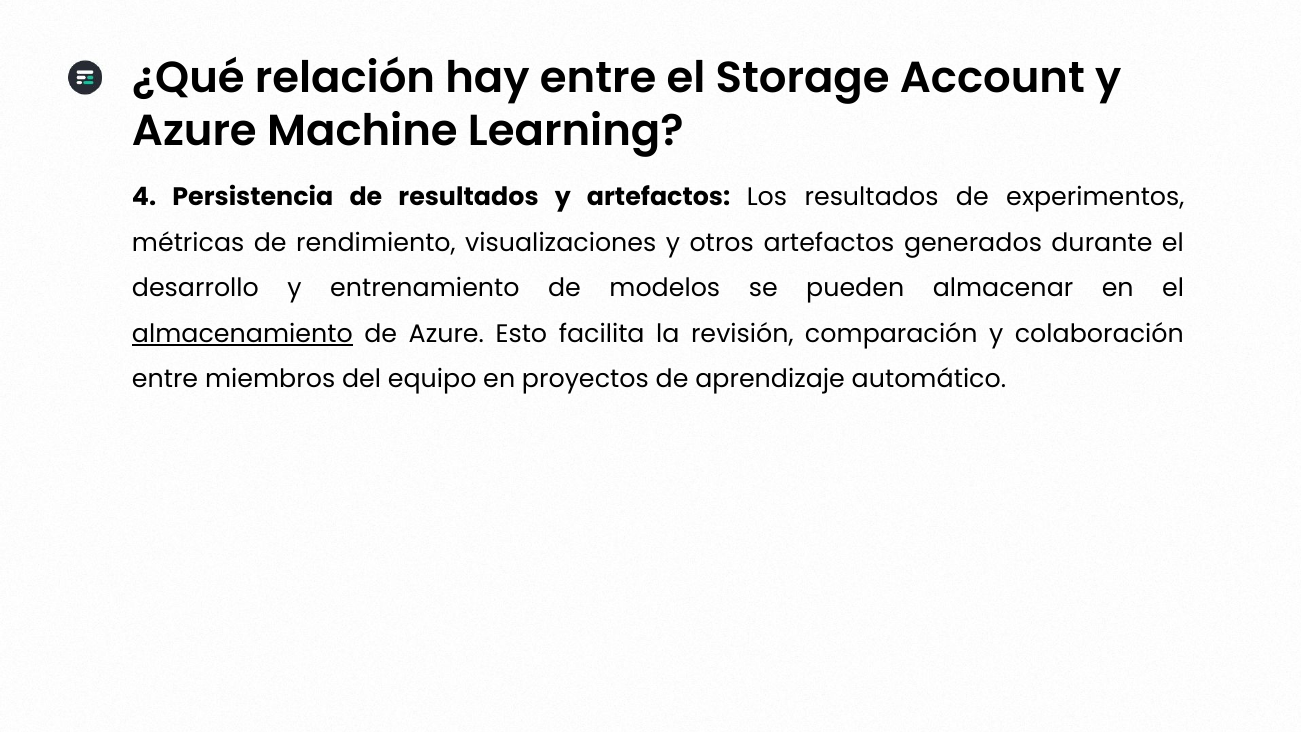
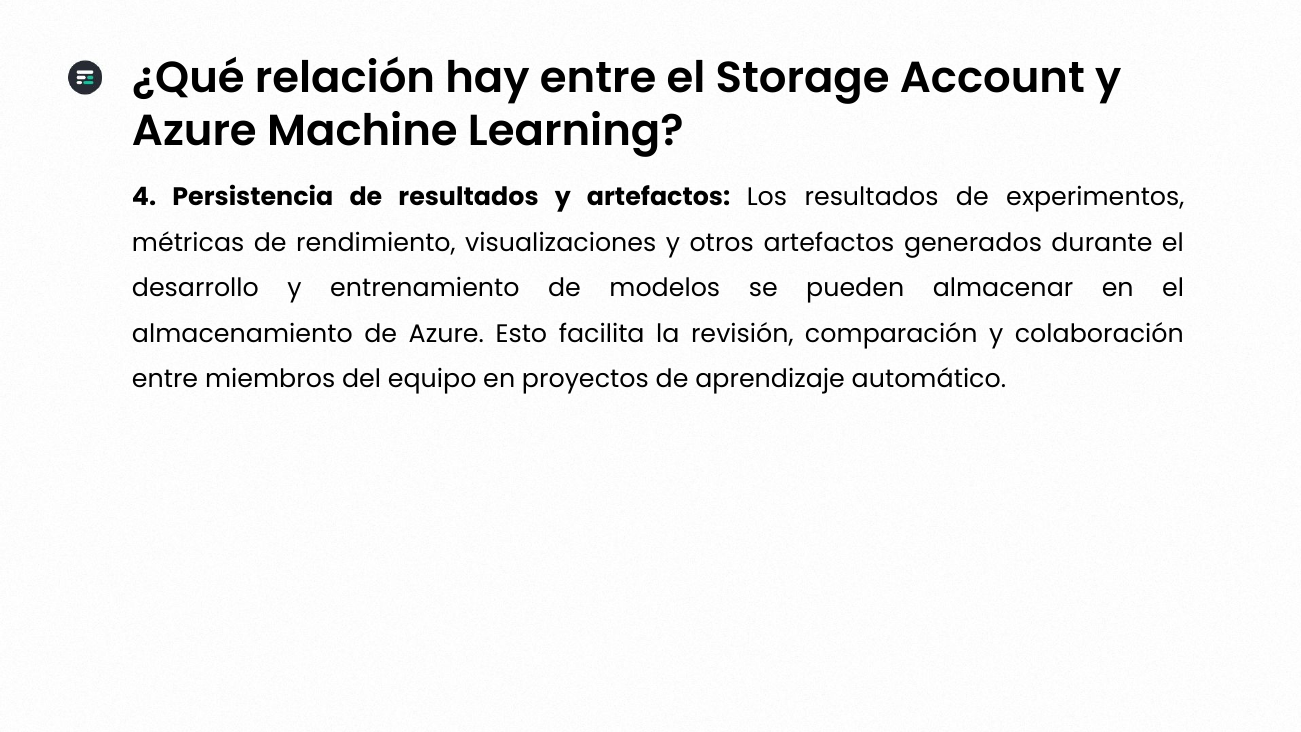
almacenamiento underline: present -> none (242, 334)
